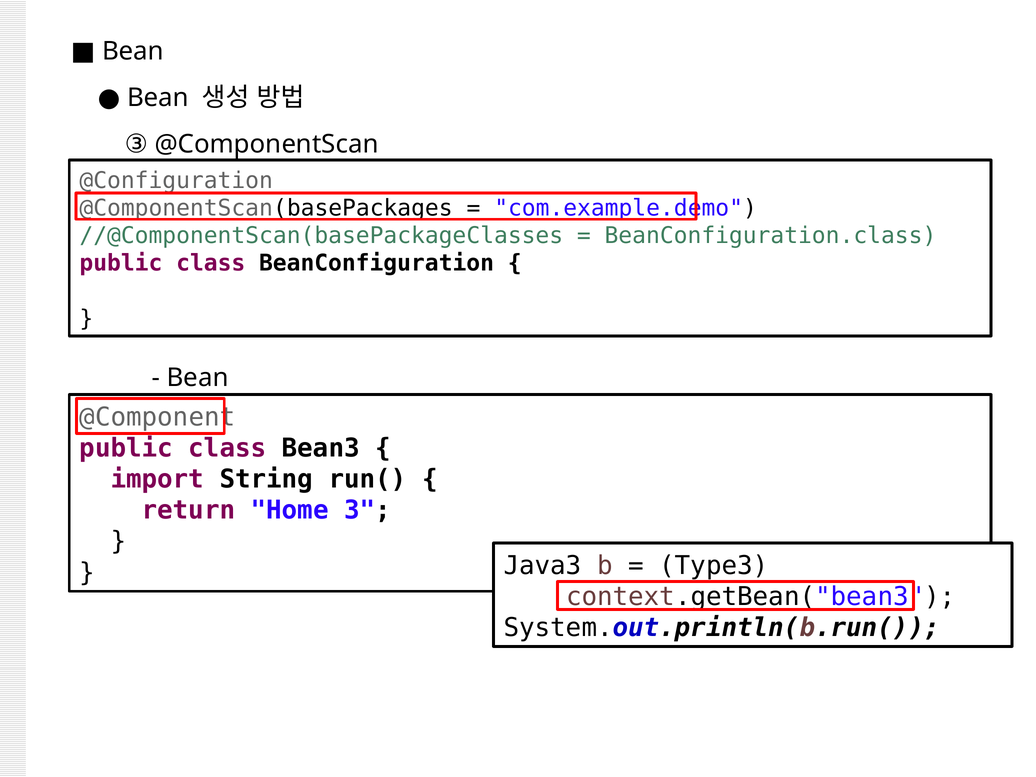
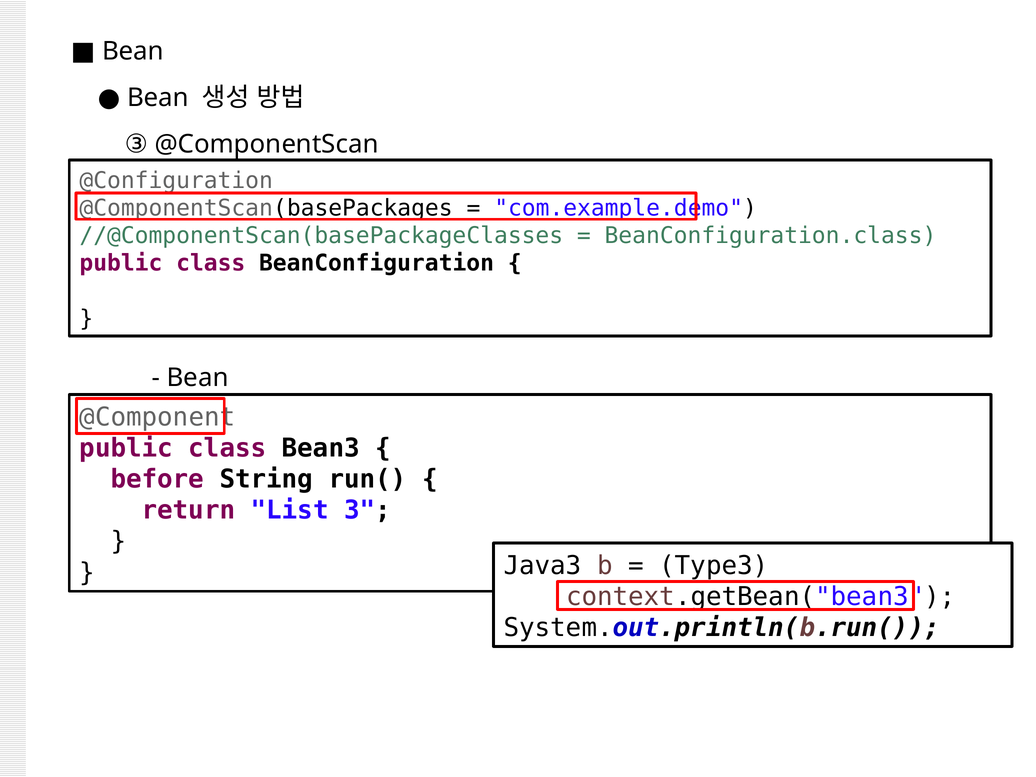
import: import -> before (157, 479)
Home: Home -> List (290, 510)
